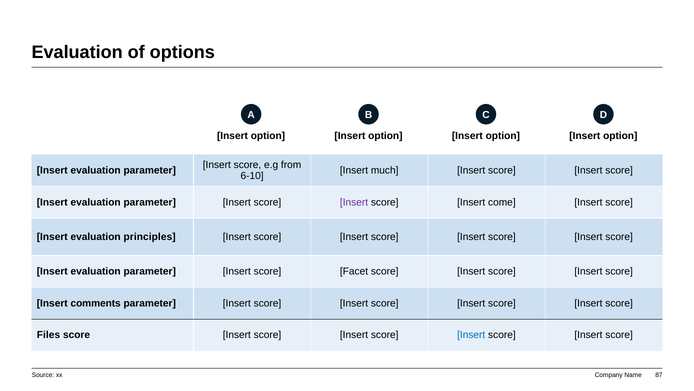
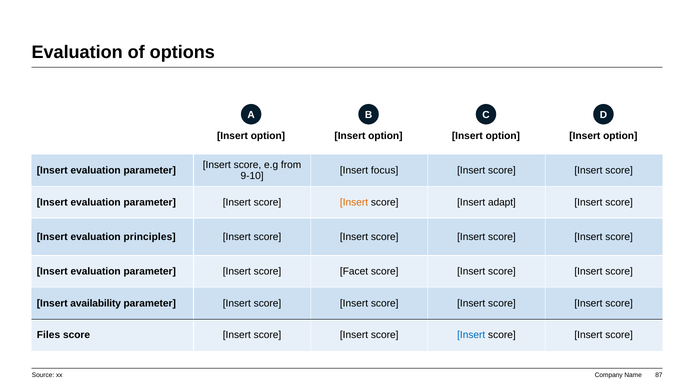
much: much -> focus (385, 170)
6-10: 6-10 -> 9-10 (252, 176)
Insert colour: purple -> orange (354, 202)
come: come -> adapt (502, 202)
comments: comments -> availability (96, 303)
